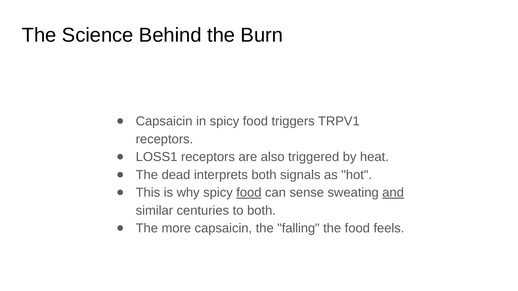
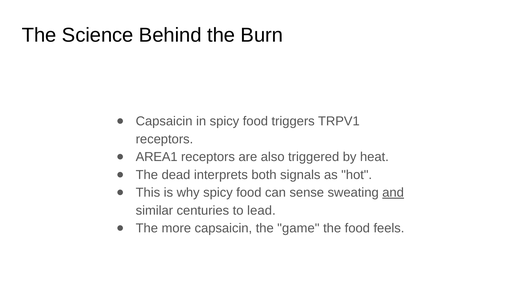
LOSS1: LOSS1 -> AREA1 (157, 157)
food underline: present -> none (249, 193)
to both: both -> lead (261, 211)
falling: falling -> game (298, 229)
